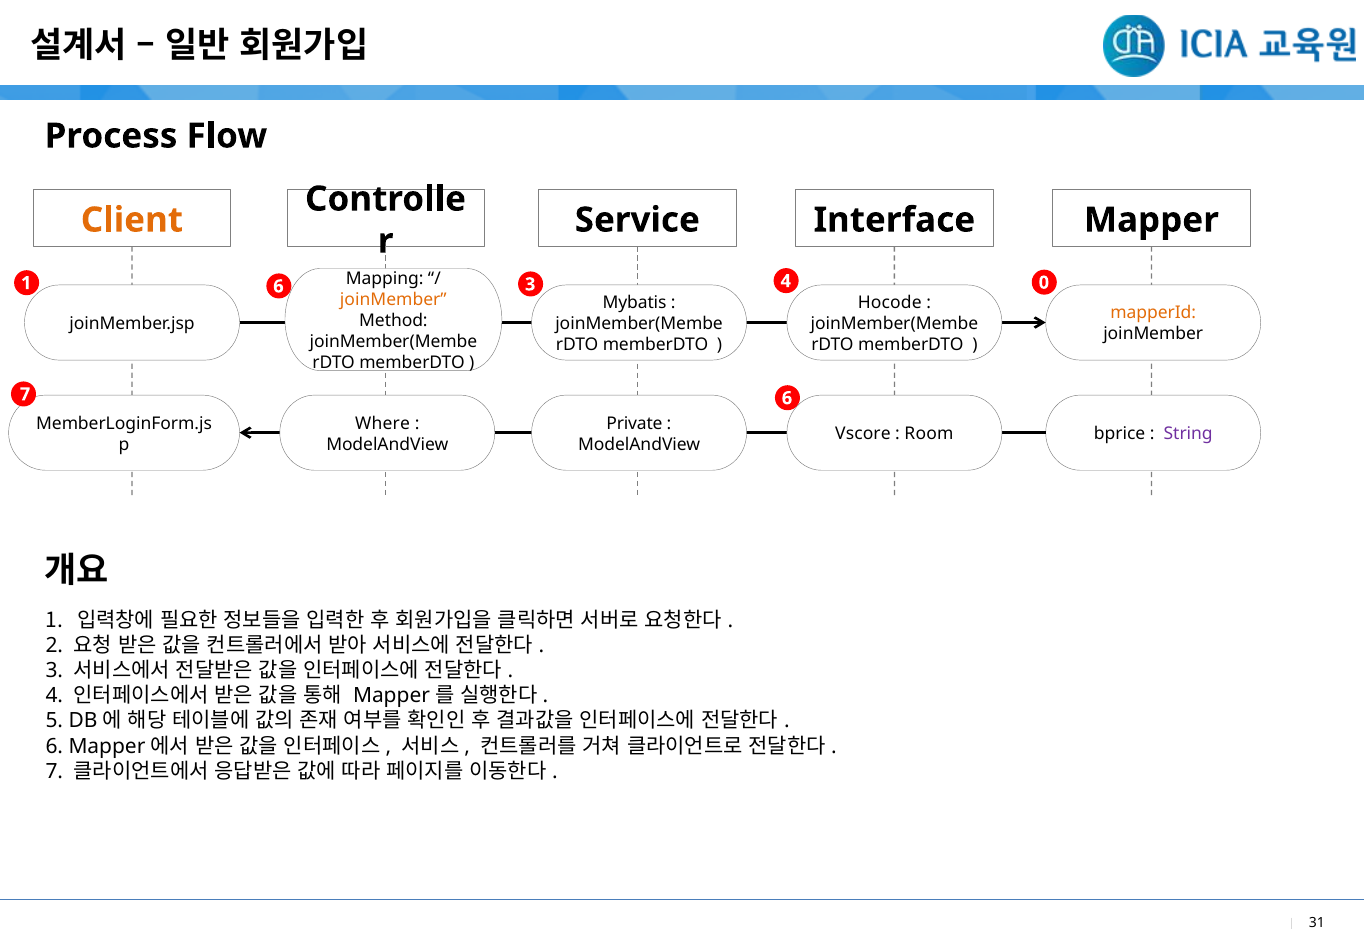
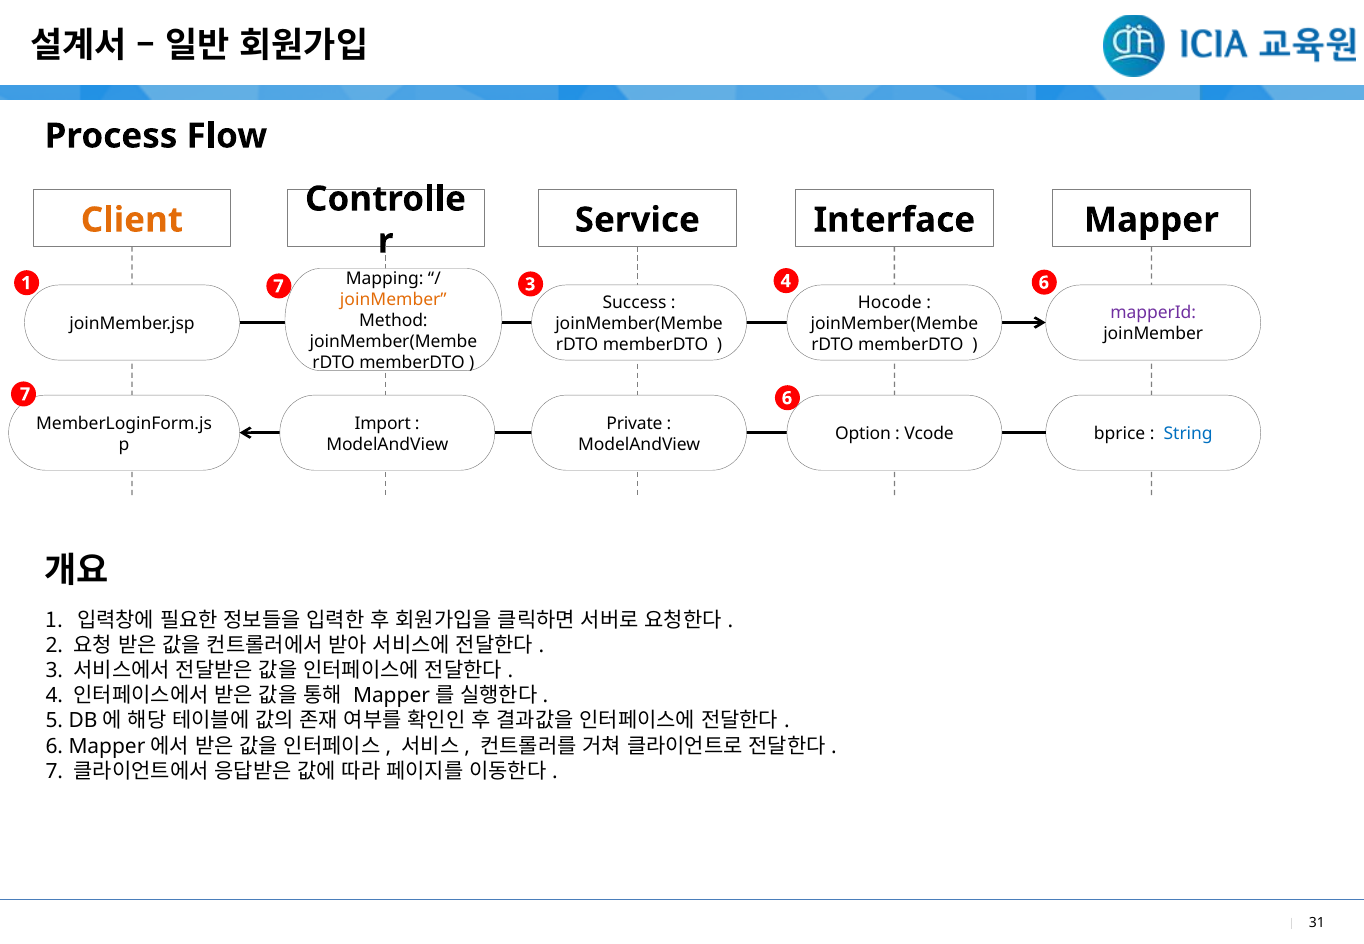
1 6: 6 -> 7 (278, 287)
4 0: 0 -> 6 (1044, 283)
Mybatis: Mybatis -> Success (634, 303)
mapperId colour: orange -> purple (1153, 313)
Where: Where -> Import (383, 423)
Vscore: Vscore -> Option (863, 434)
Room: Room -> Vcode (929, 434)
String colour: purple -> blue (1188, 434)
